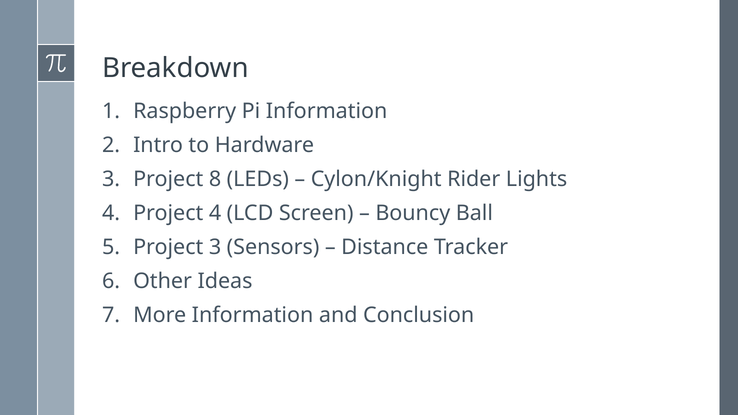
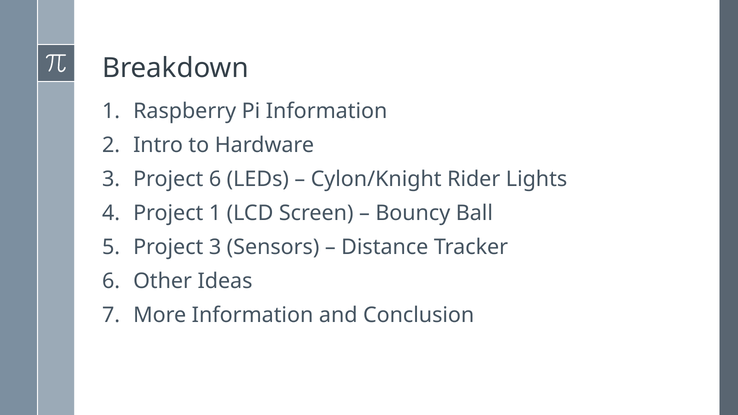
Project 8: 8 -> 6 (215, 179)
Project 4: 4 -> 1 (215, 213)
